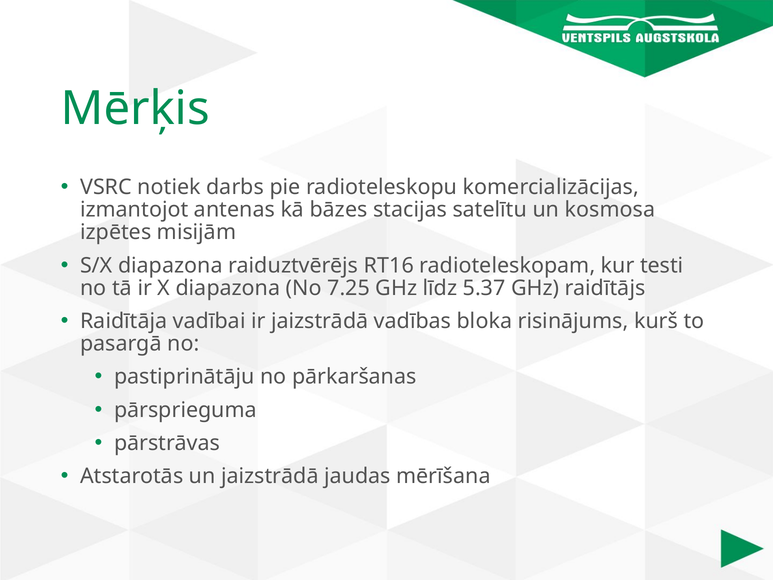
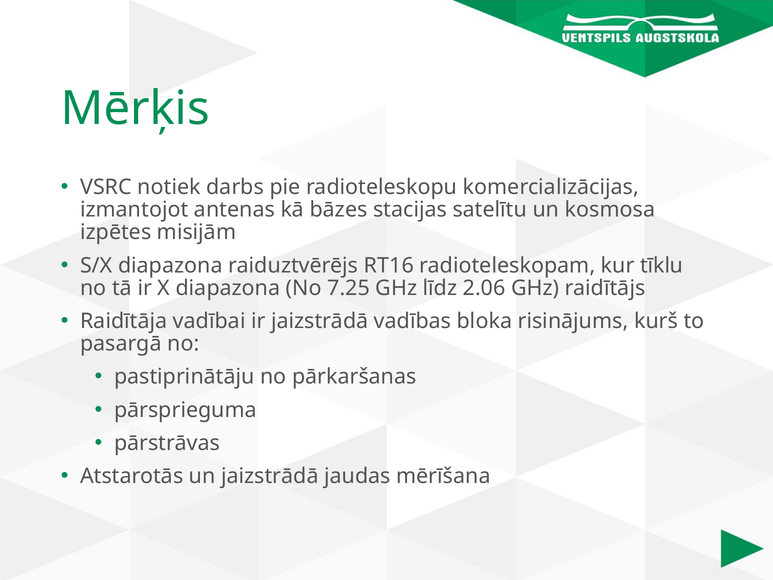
testi: testi -> tīklu (662, 265)
5.37: 5.37 -> 2.06 (484, 288)
